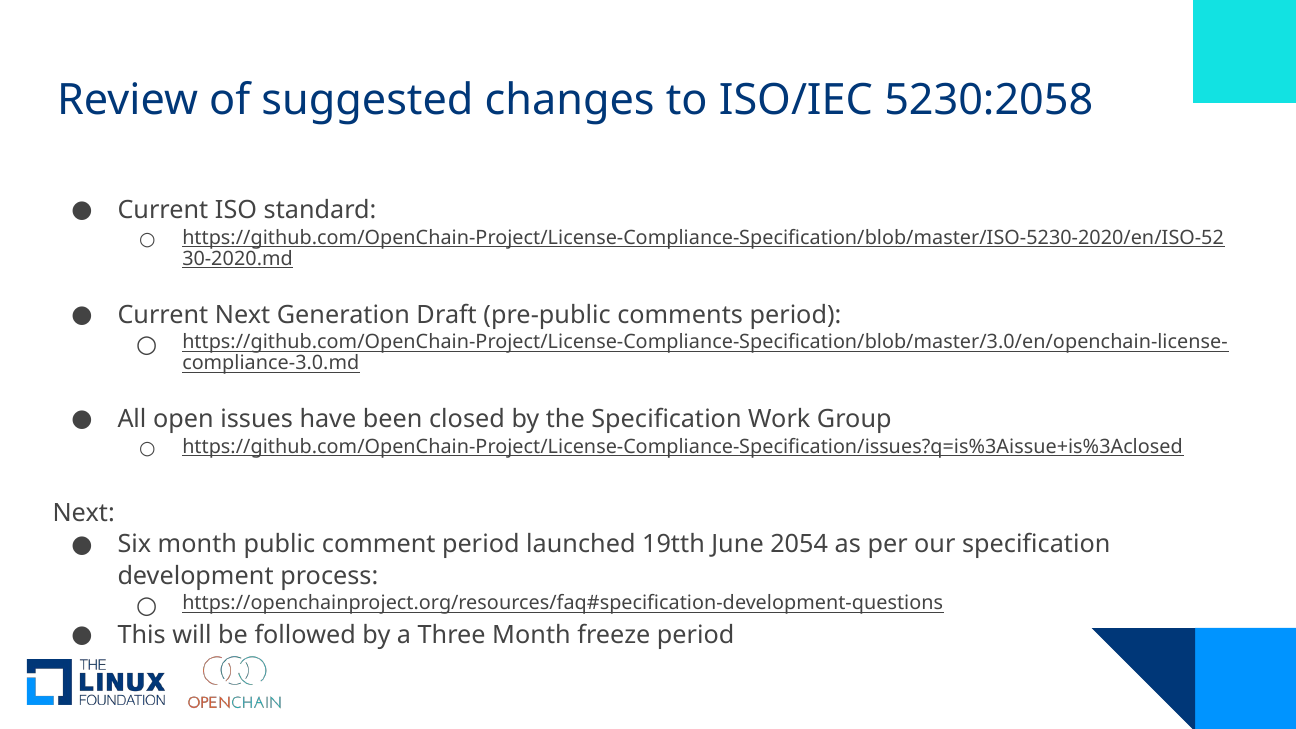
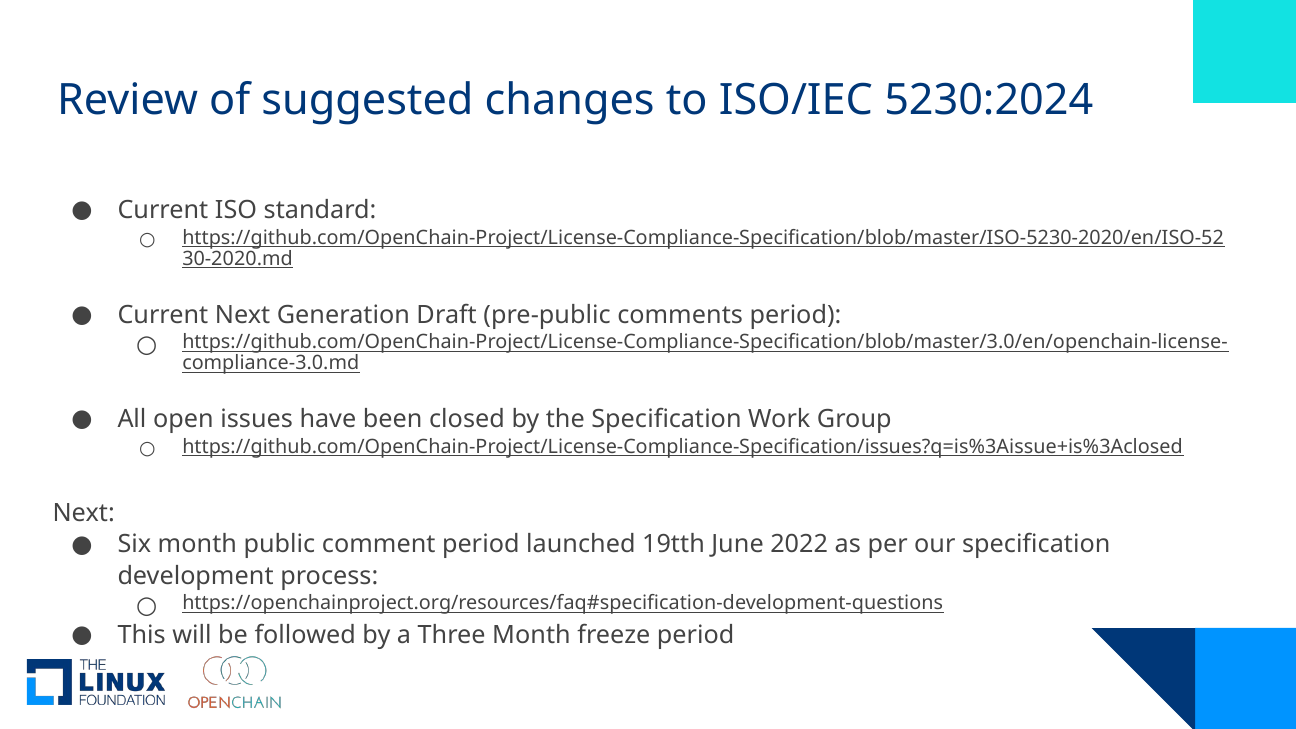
5230:2058: 5230:2058 -> 5230:2024 (989, 100)
2054: 2054 -> 2022 (799, 545)
